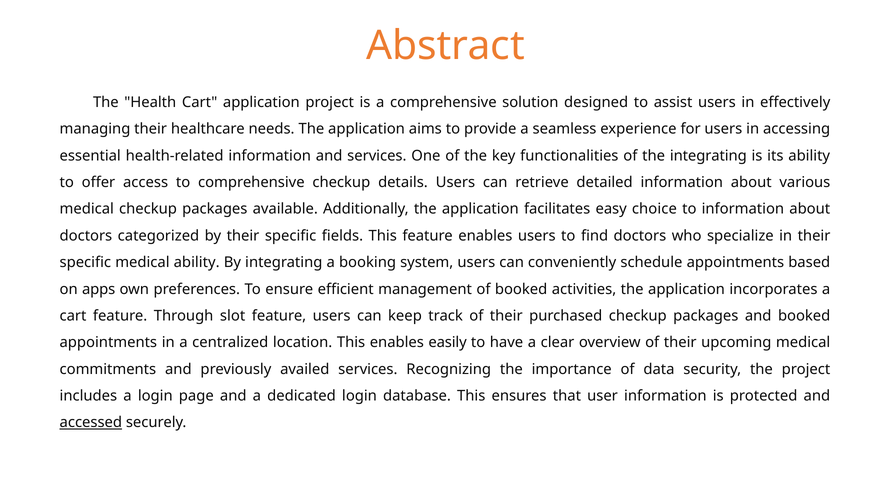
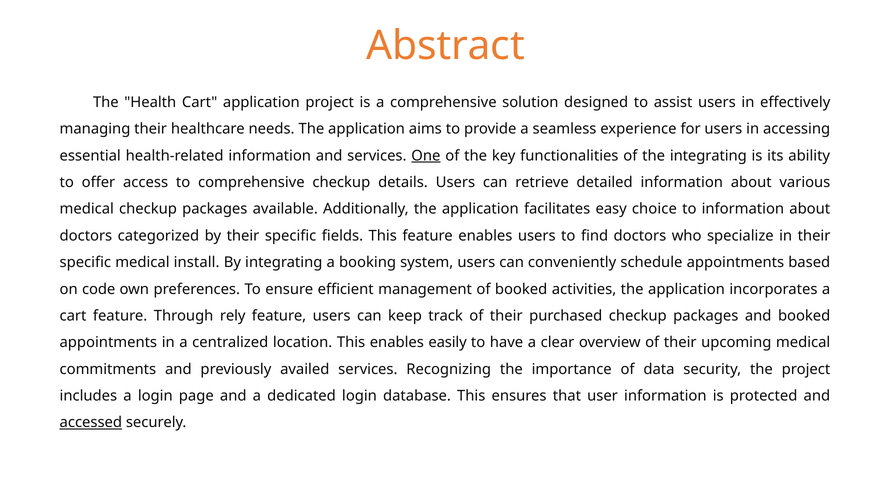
One underline: none -> present (426, 156)
medical ability: ability -> install (197, 263)
apps: apps -> code (99, 289)
slot: slot -> rely (233, 316)
